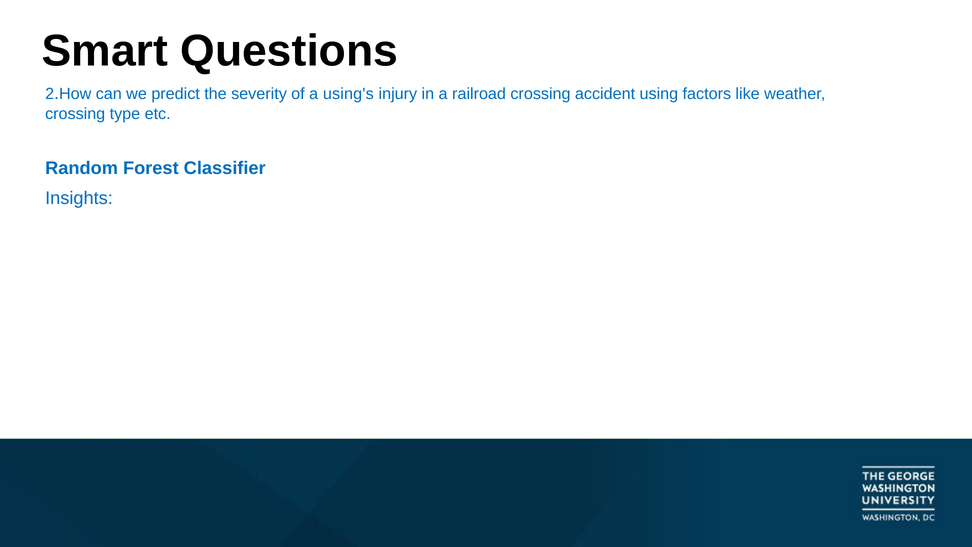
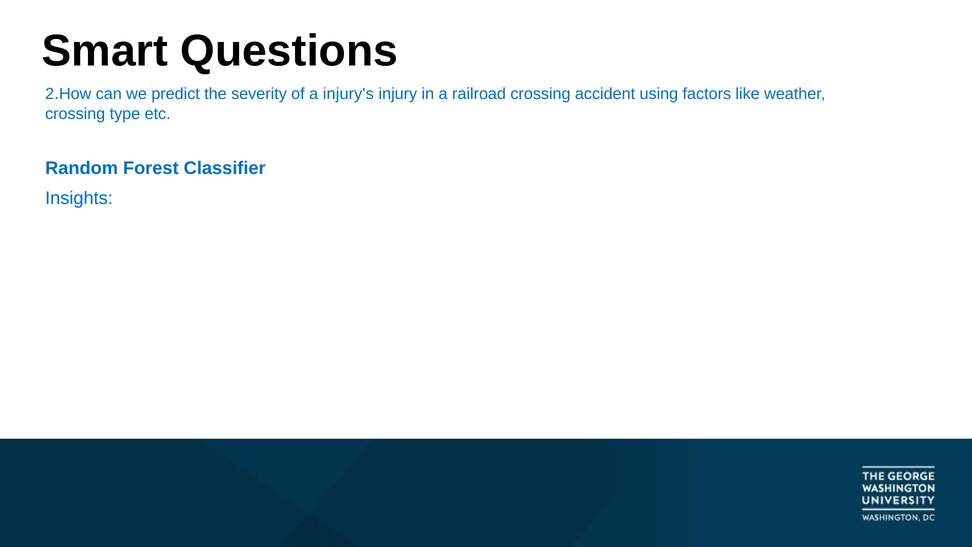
using's: using's -> injury's (348, 94)
